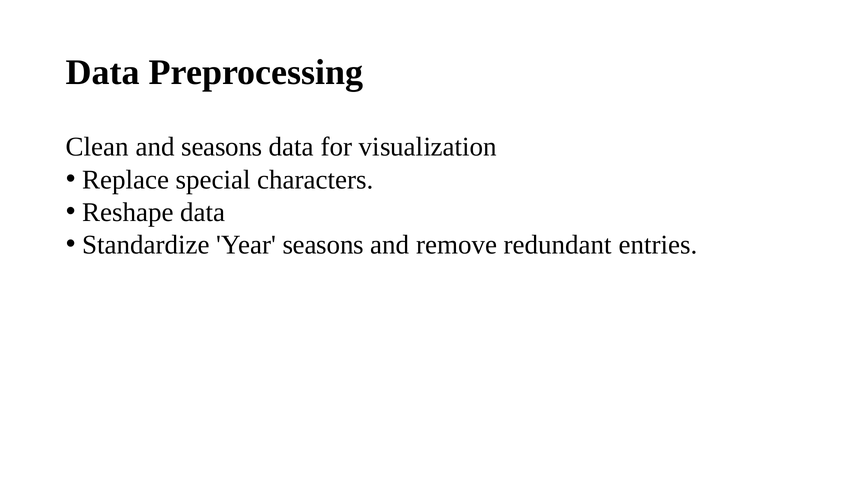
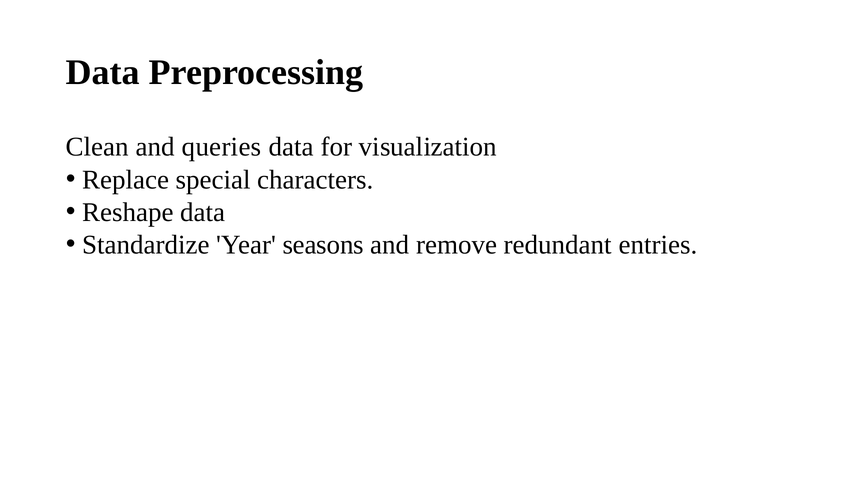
and seasons: seasons -> queries (222, 147)
